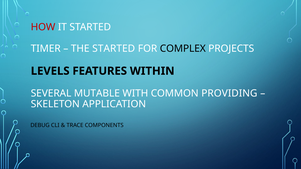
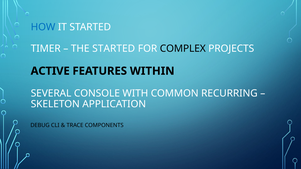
HOW colour: red -> blue (43, 27)
LEVELS: LEVELS -> ACTIVE (50, 71)
MUTABLE: MUTABLE -> CONSOLE (97, 93)
PROVIDING: PROVIDING -> RECURRING (229, 93)
